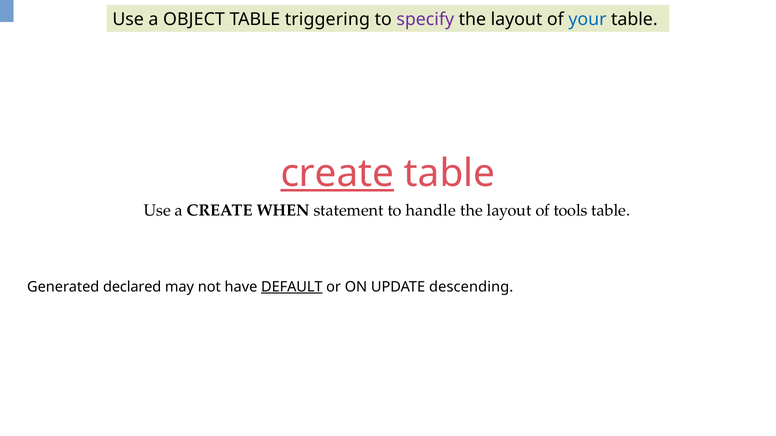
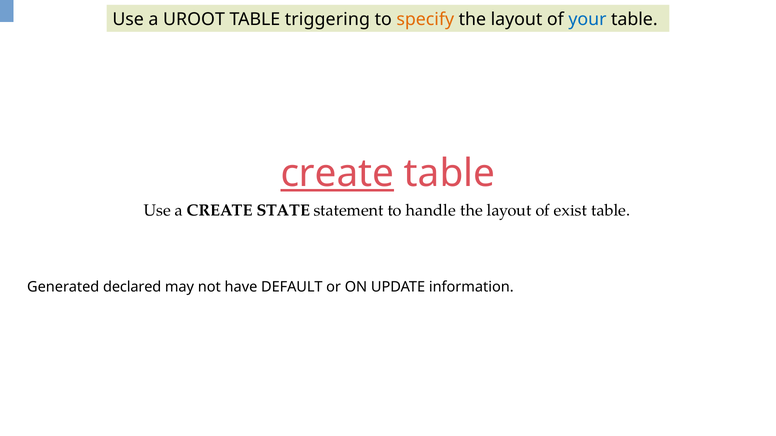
OBJECT: OBJECT -> UROOT (194, 20)
specify colour: purple -> orange (425, 20)
WHEN: WHEN -> STATE (283, 211)
tools: tools -> exist (570, 211)
DEFAULT underline: present -> none (292, 287)
descending: descending -> information (471, 287)
